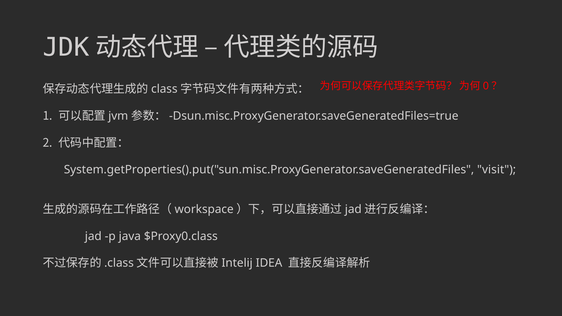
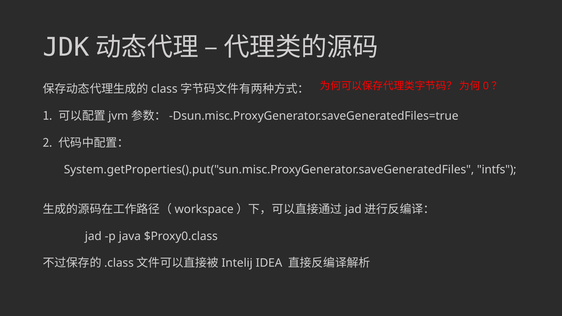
visit: visit -> intfs (497, 170)
